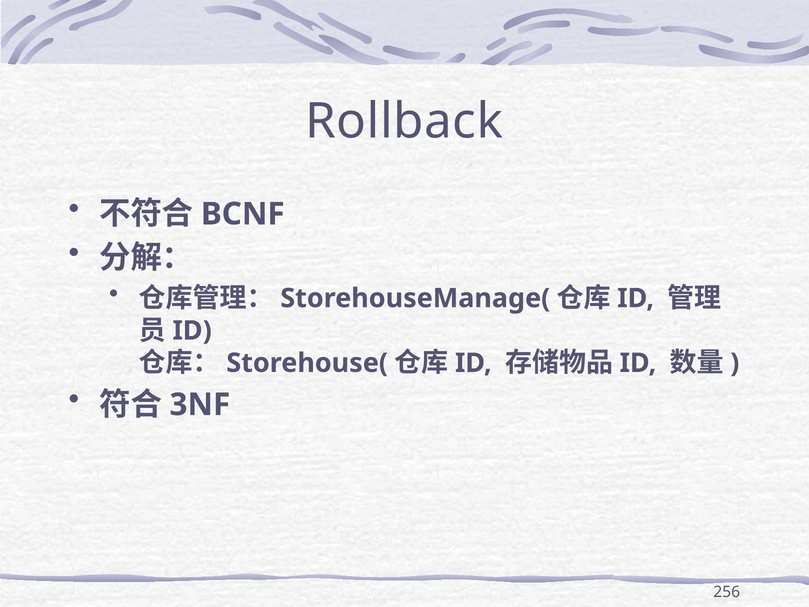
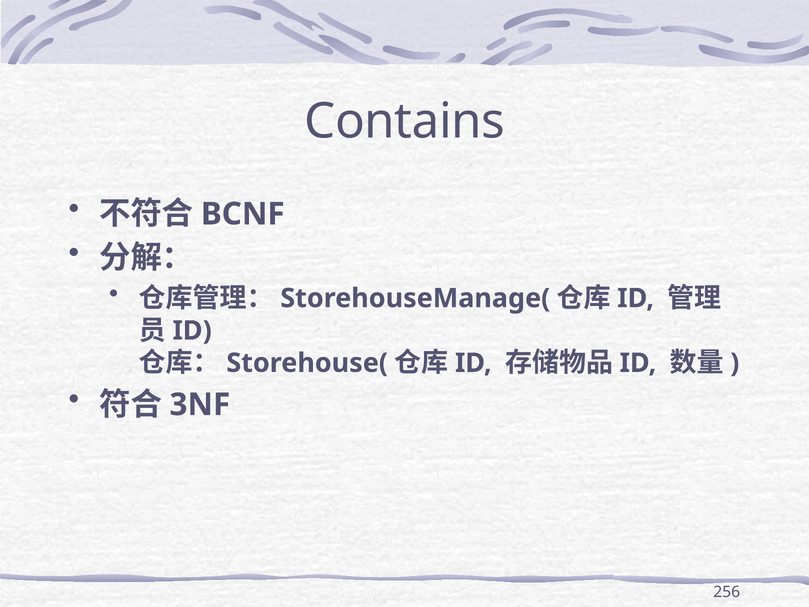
Rollback: Rollback -> Contains (405, 121)
